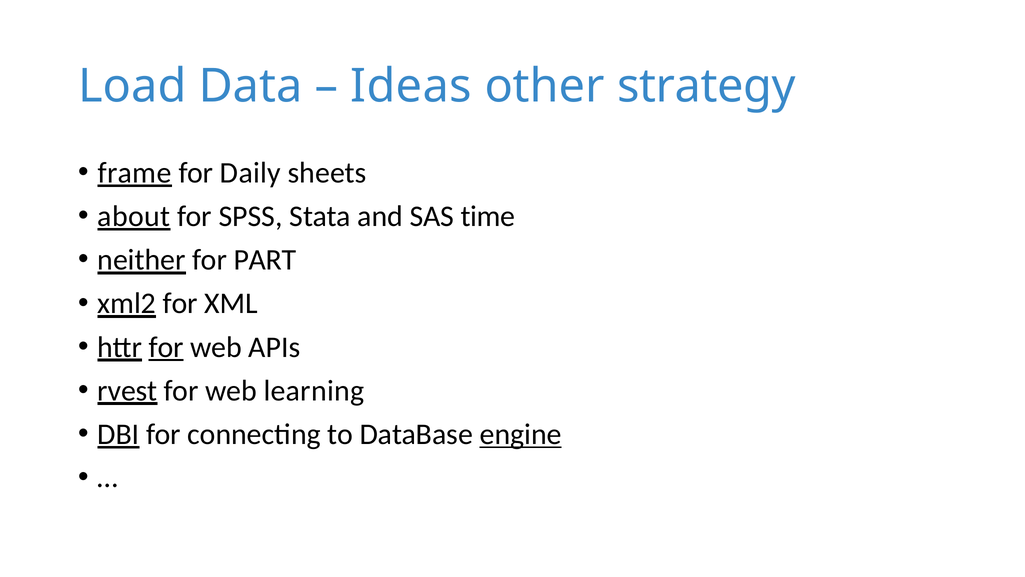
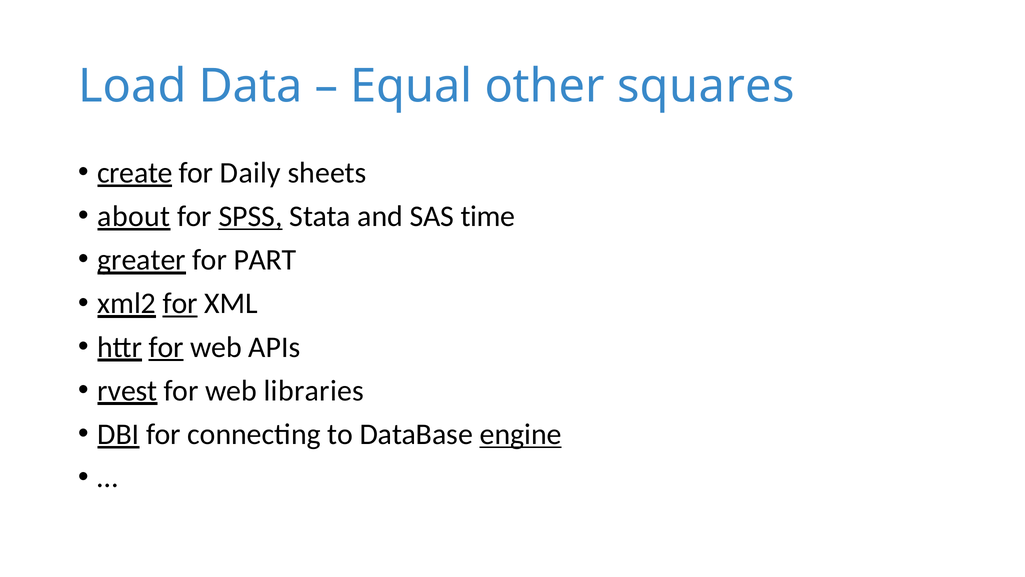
Ideas: Ideas -> Equal (411, 86)
strategy: strategy -> squares (706, 86)
frame: frame -> create (135, 173)
SPSS underline: none -> present (251, 216)
neither: neither -> greater (142, 260)
for underline: none -> present (180, 303)
learning: learning -> libraries (314, 390)
